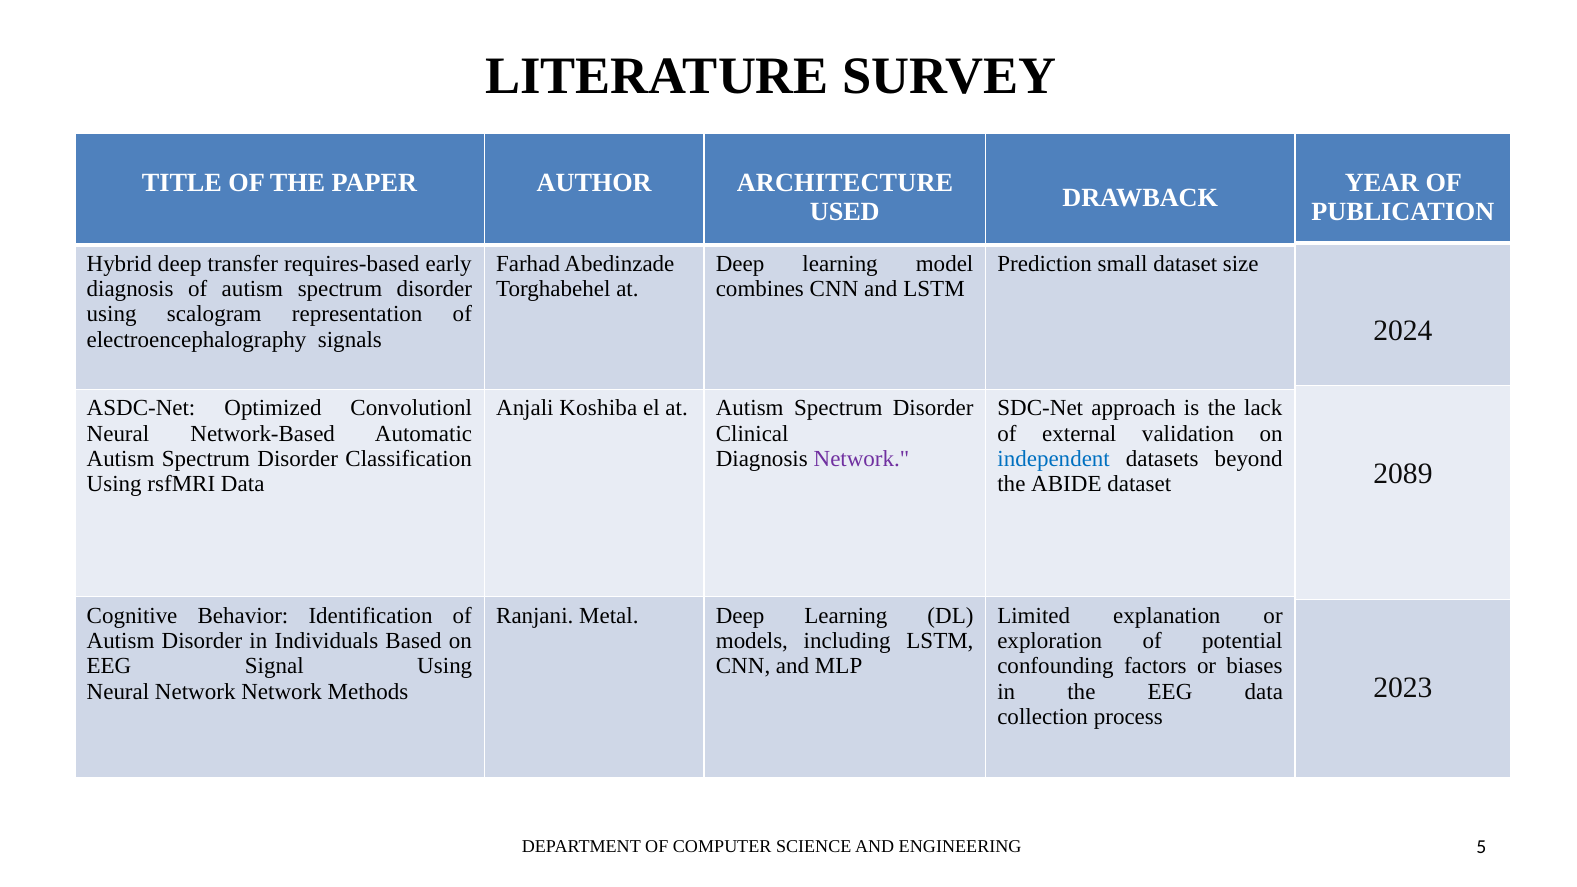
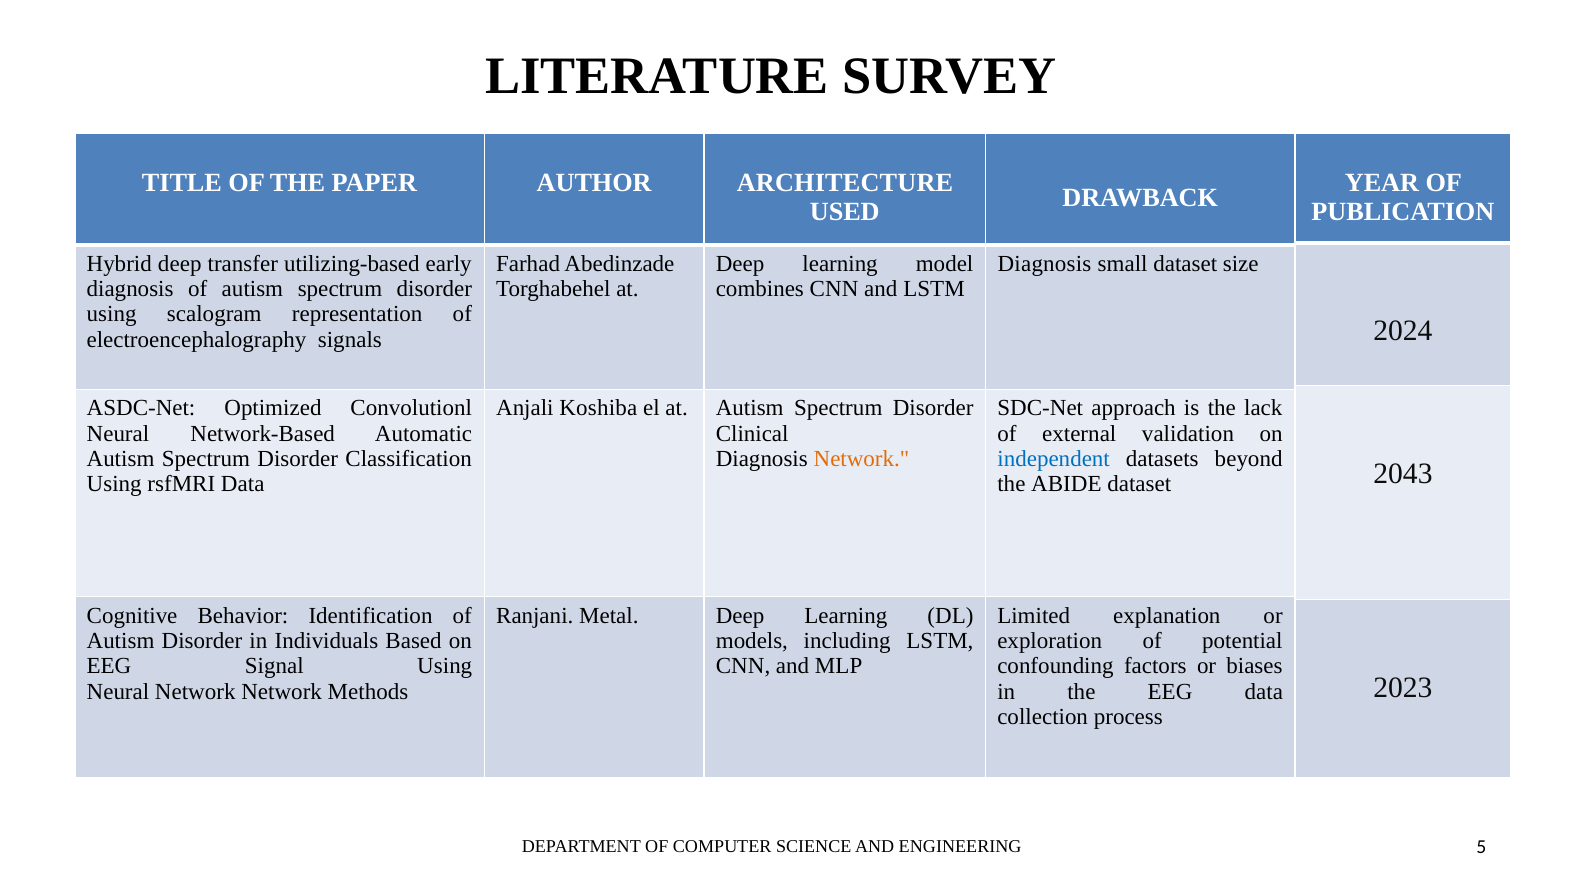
requires-based: requires-based -> utilizing-based (352, 264)
Prediction: Prediction -> Diagnosis (1045, 264)
Network colour: purple -> orange (861, 459)
2089: 2089 -> 2043 (1403, 473)
